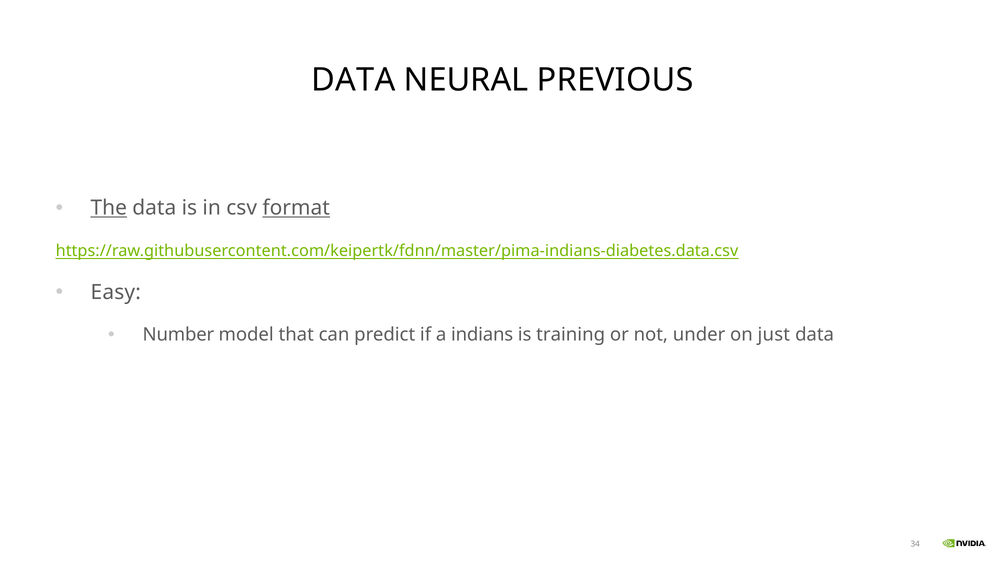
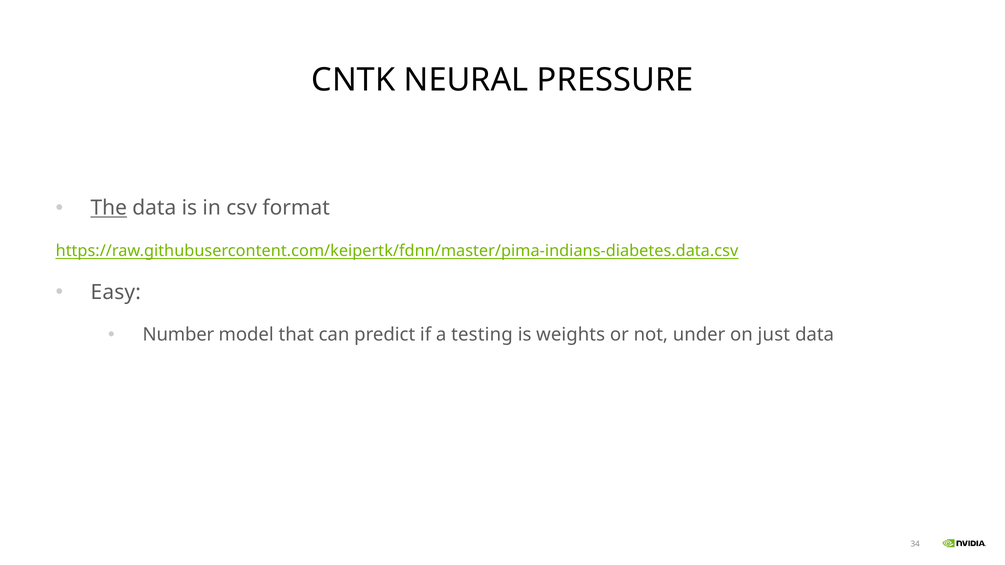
DATA: DATA -> CNTK (353, 80)
PREVIOUS: PREVIOUS -> PRESSURE (615, 80)
format underline: present -> none (296, 208)
indians: indians -> testing (482, 335)
training: training -> weights (571, 335)
